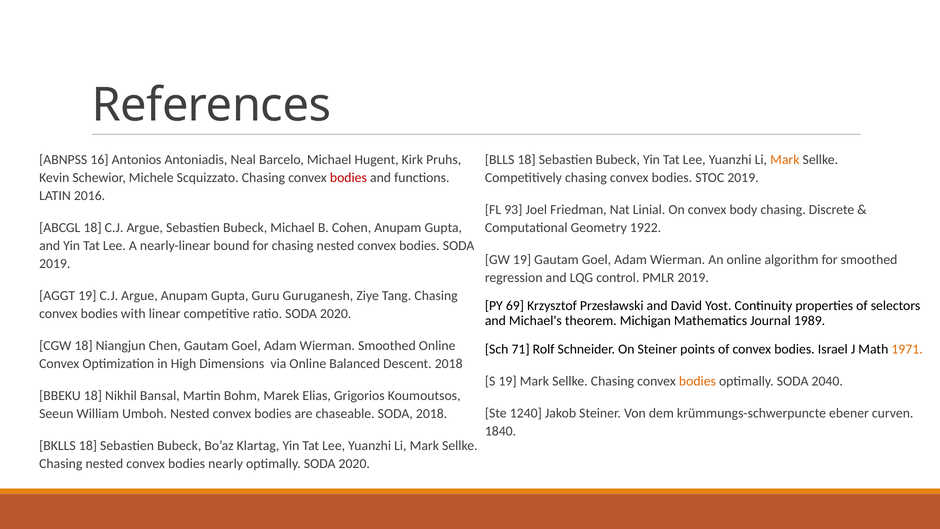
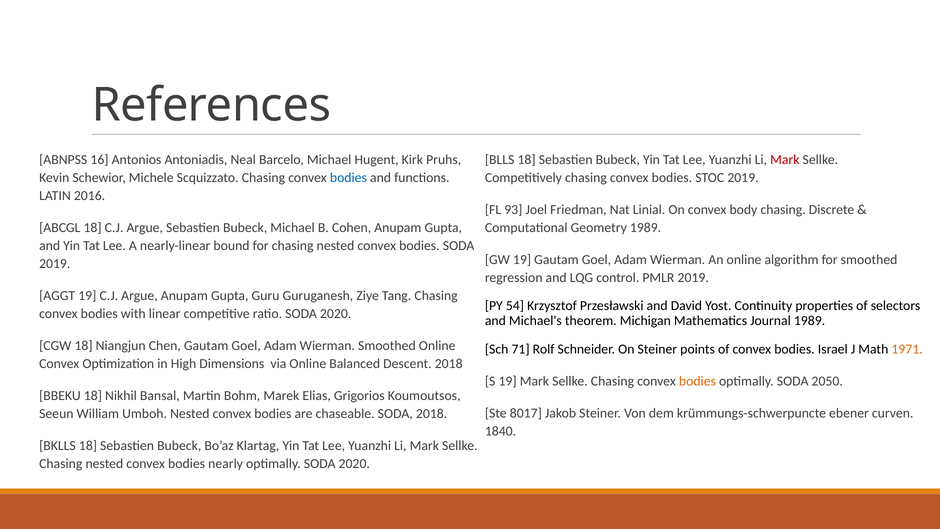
Mark colour: orange -> red (785, 160)
bodies colour: red -> blue (348, 178)
Geometry 1922: 1922 -> 1989 (646, 228)
69: 69 -> 54 (515, 306)
2040: 2040 -> 2050 (827, 381)
1240: 1240 -> 8017 (526, 413)
